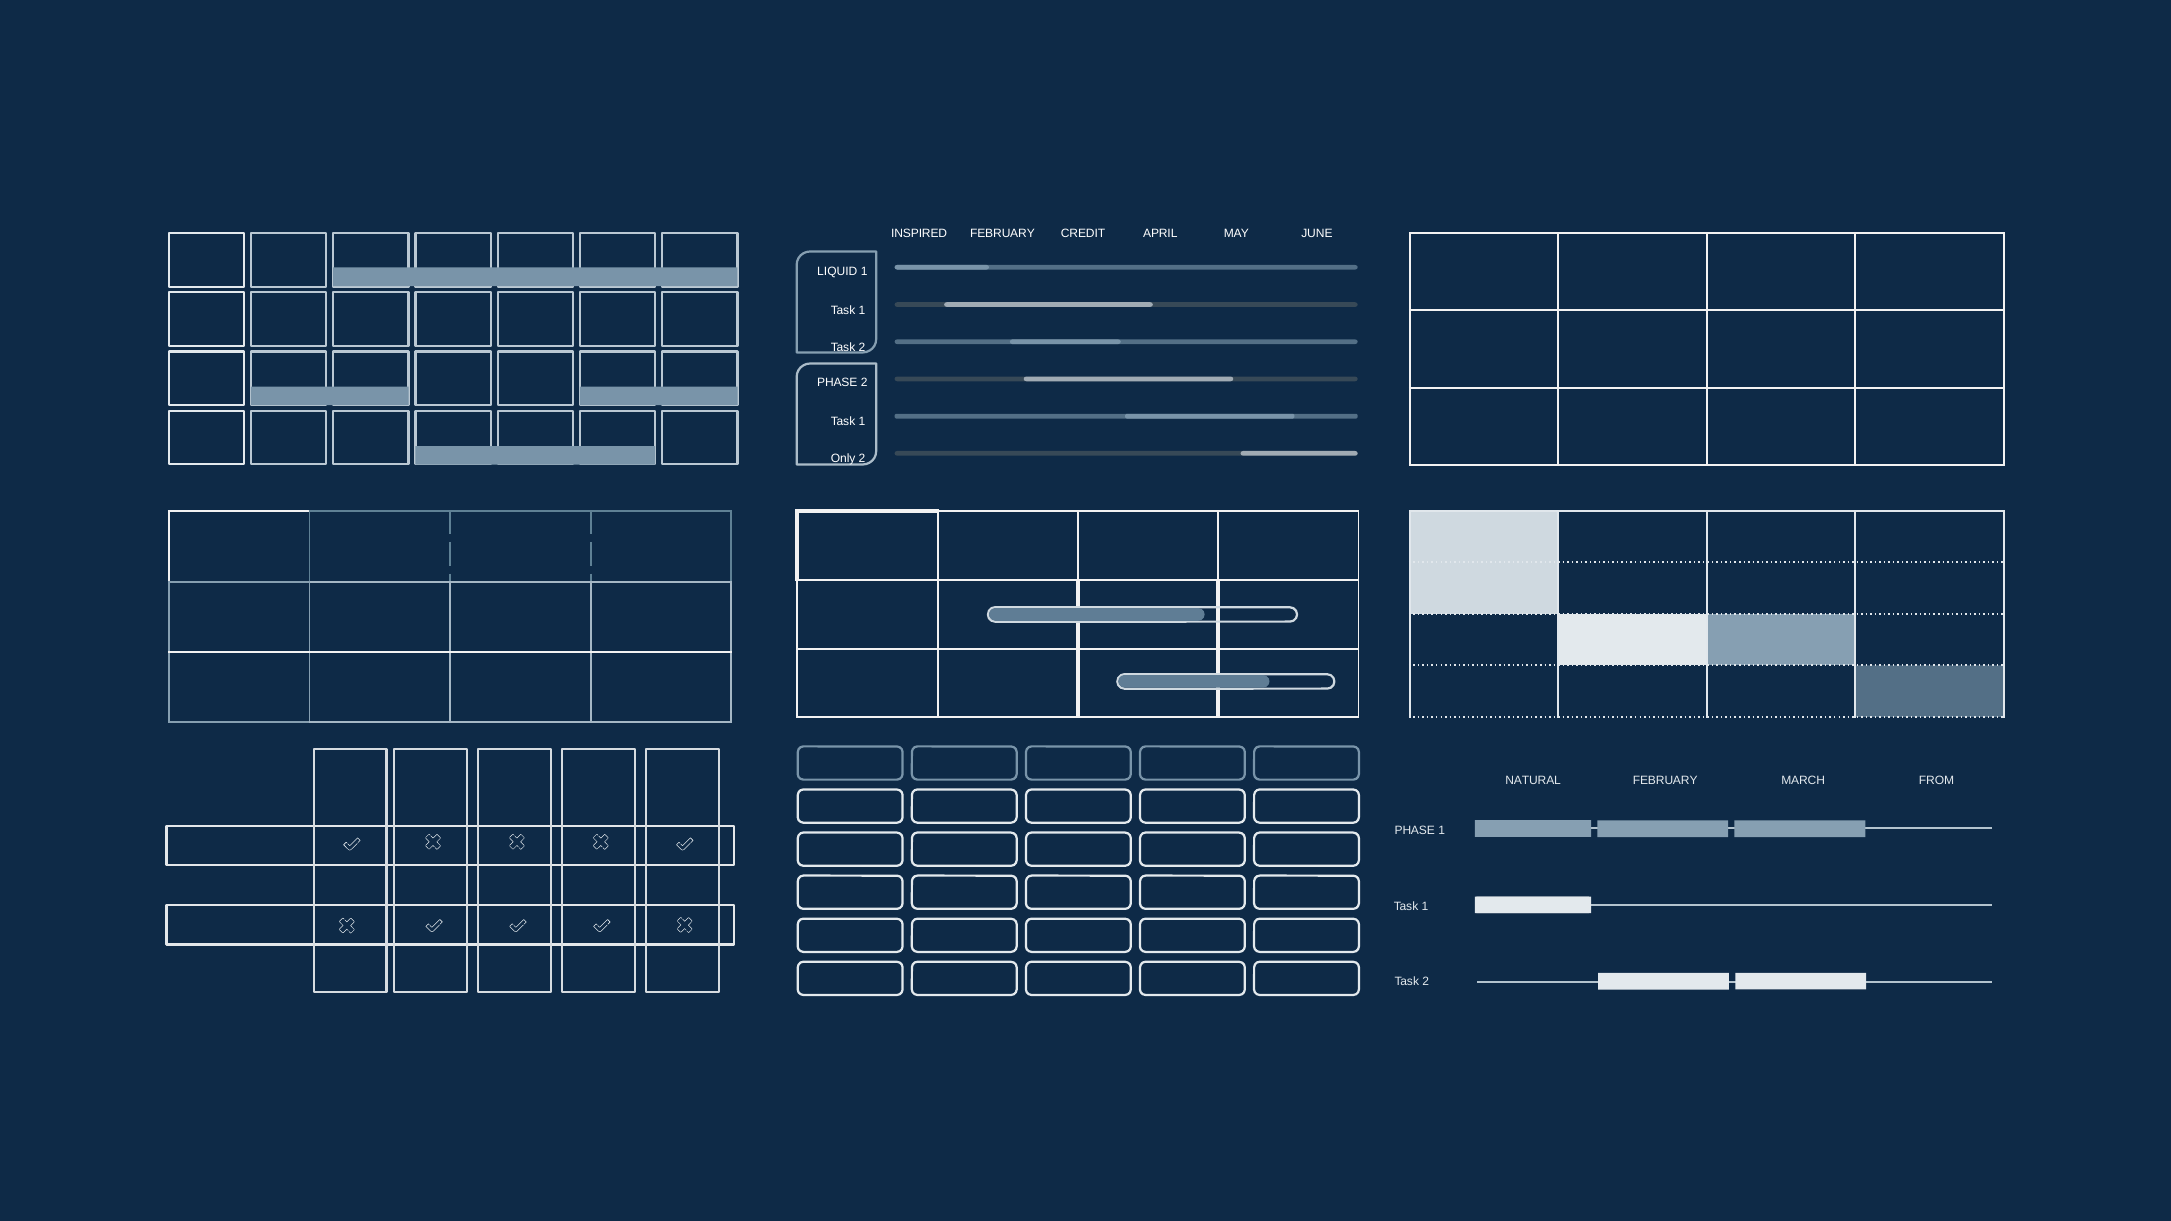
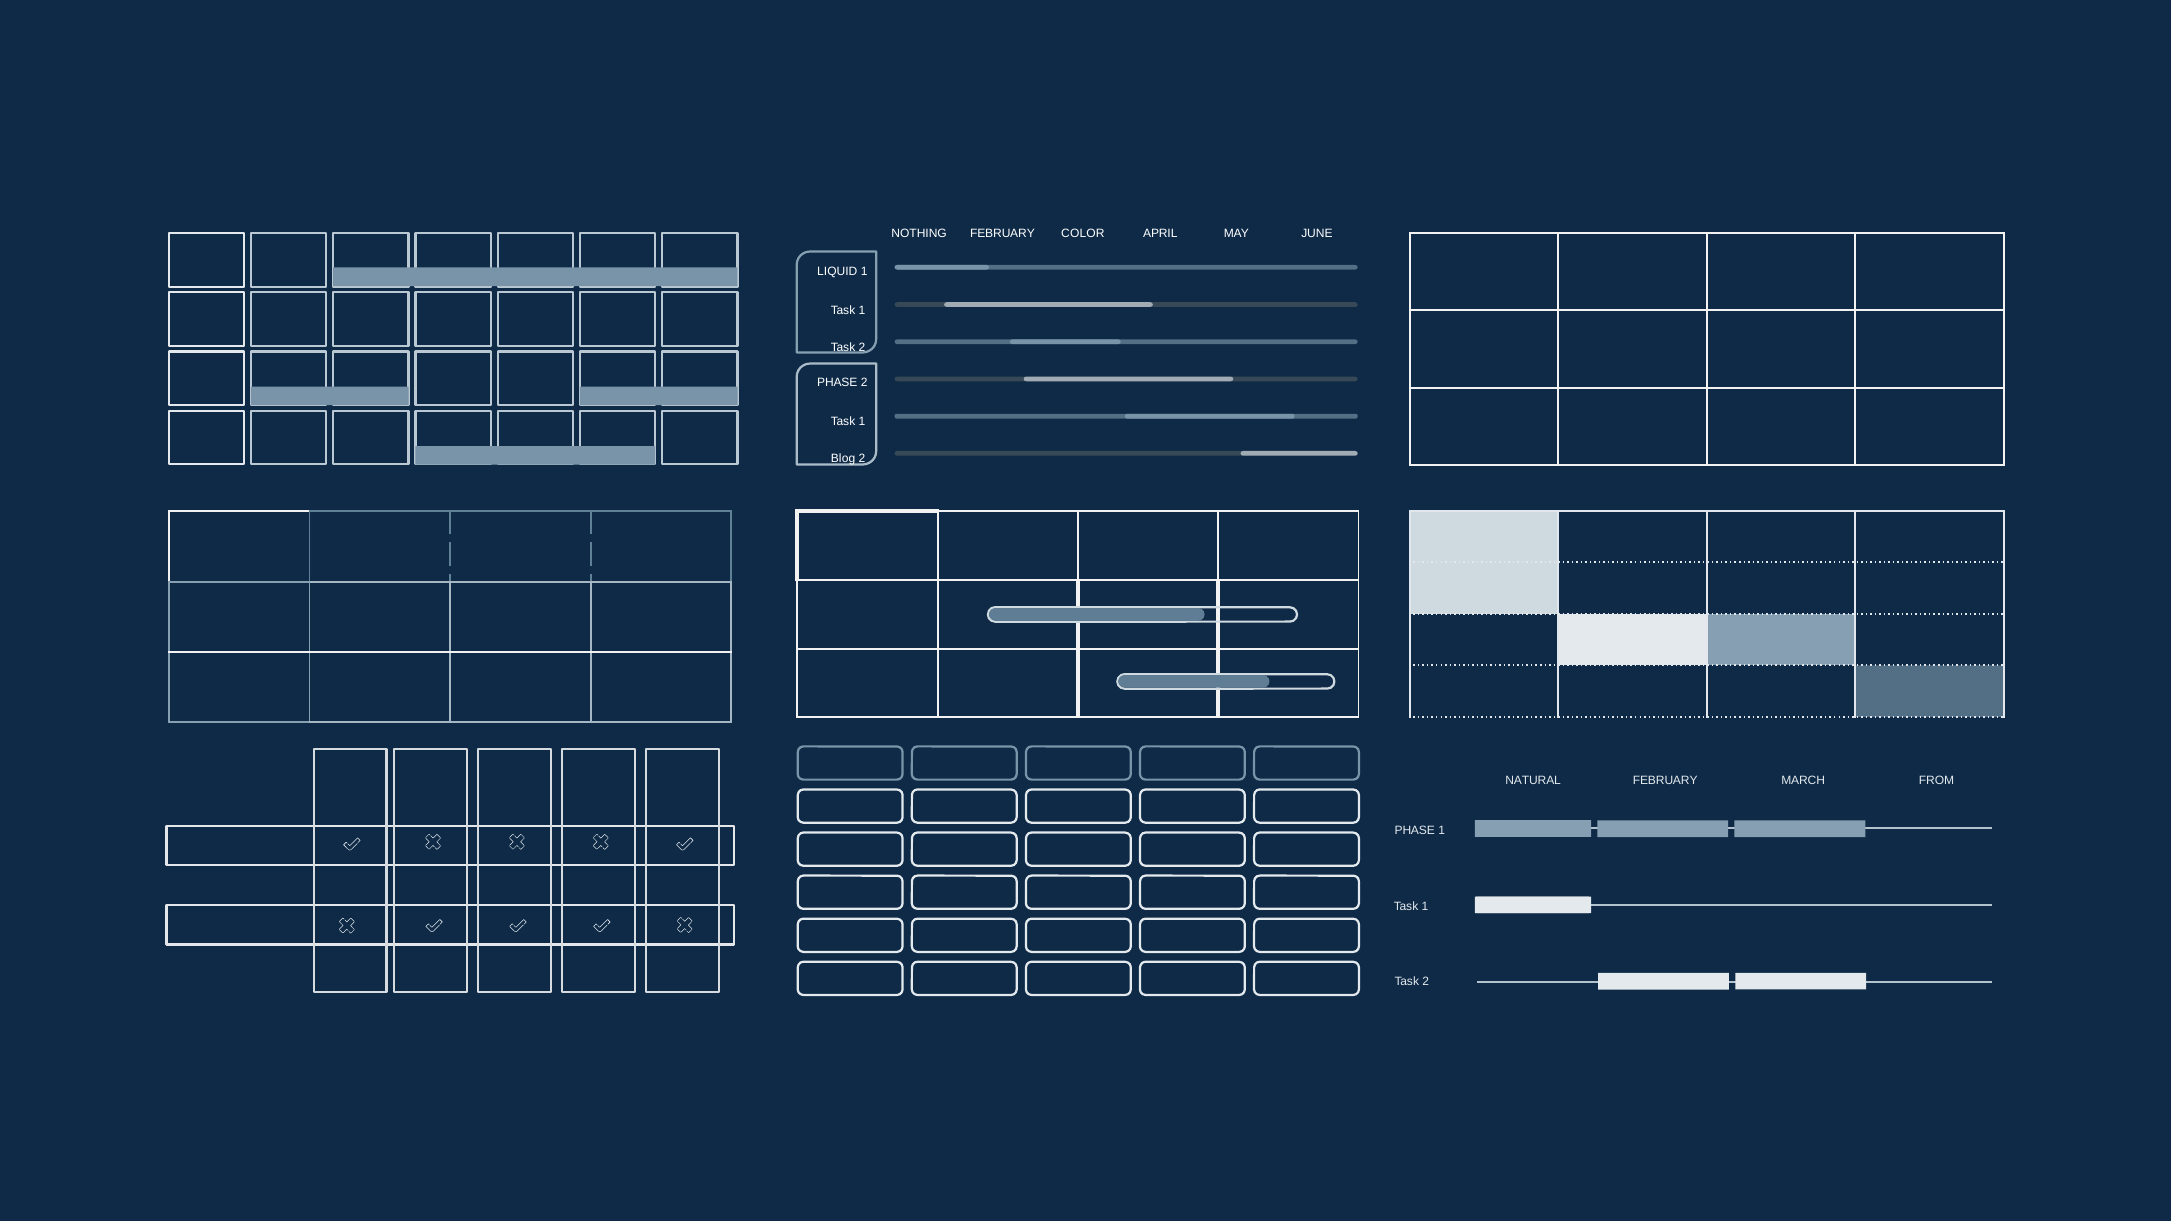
INSPIRED: INSPIRED -> NOTHING (919, 234)
CREDIT: CREDIT -> COLOR (1083, 234)
Only: Only -> Blog (843, 459)
